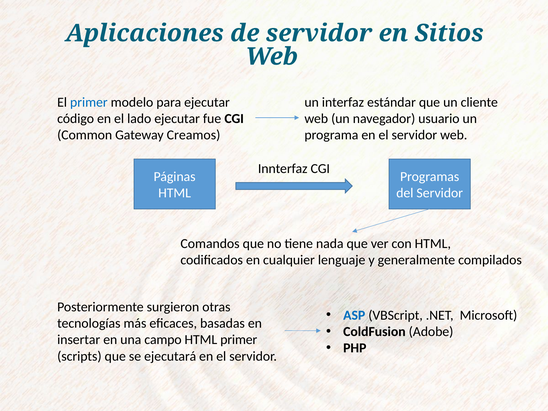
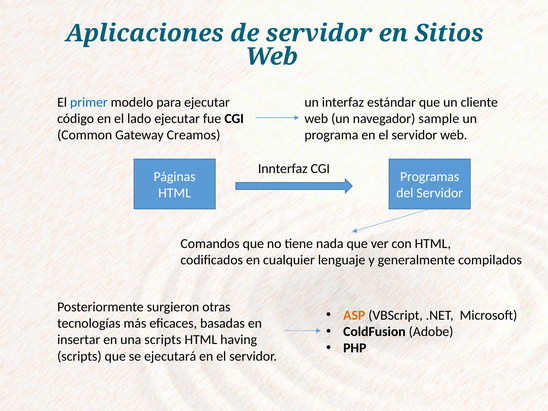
usuario: usuario -> sample (439, 119)
ASP colour: blue -> orange (354, 315)
una campo: campo -> scripts (163, 340)
HTML primer: primer -> having (239, 340)
